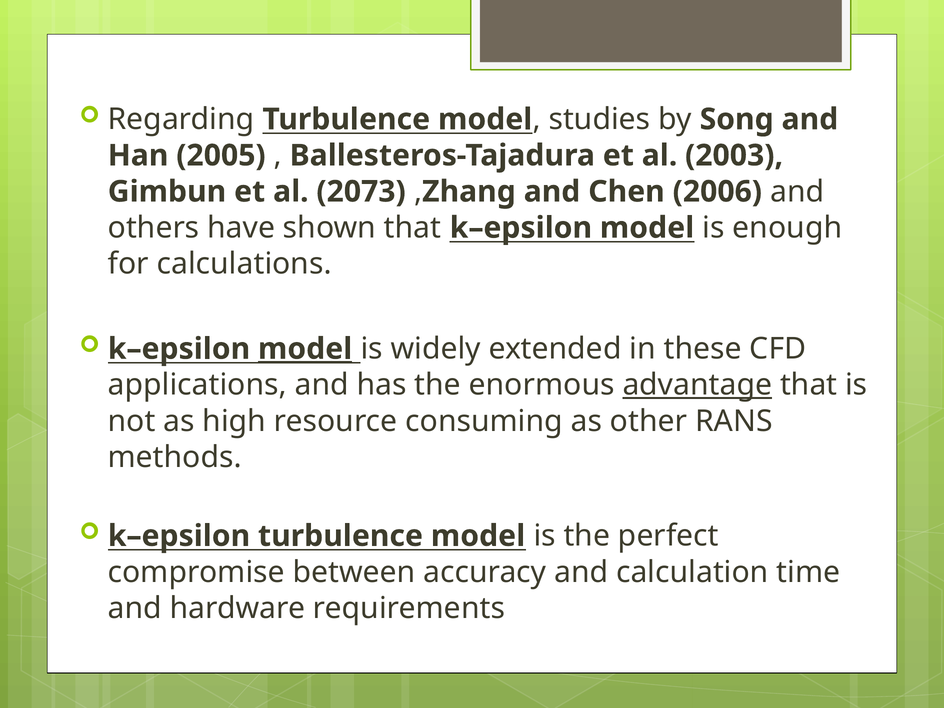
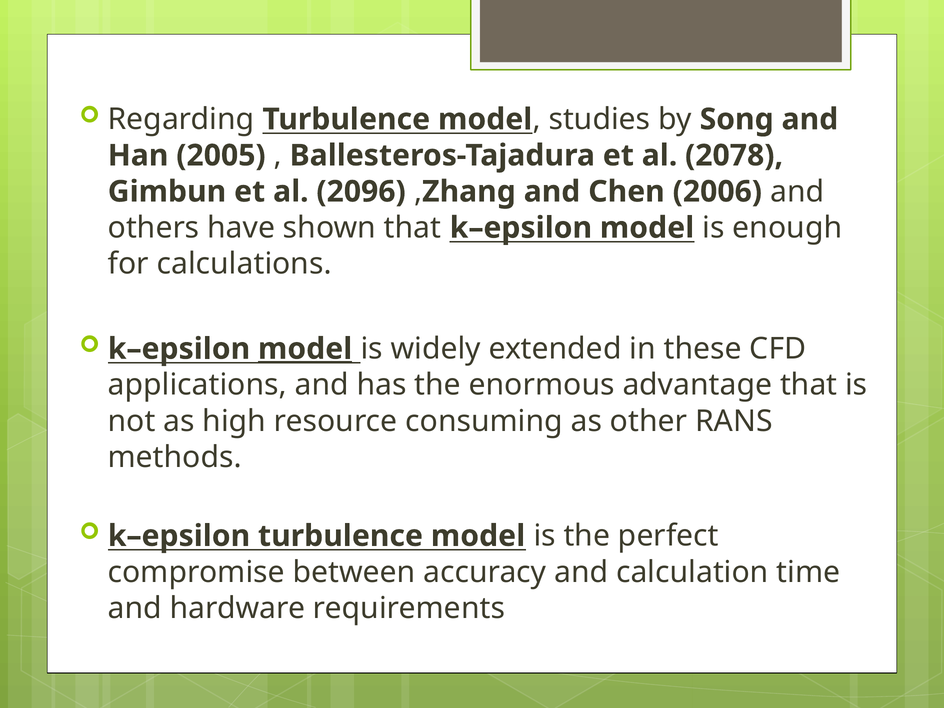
2003: 2003 -> 2078 (734, 155)
2073: 2073 -> 2096 (361, 192)
advantage underline: present -> none (697, 385)
